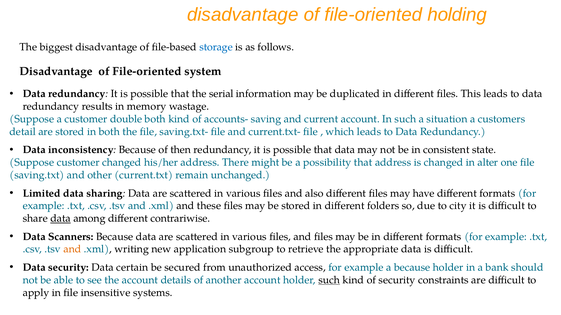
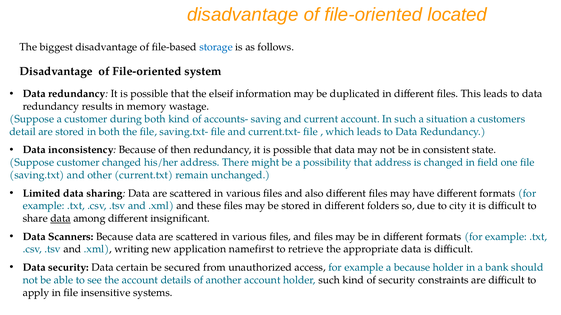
holding: holding -> located (457, 15)
serial: serial -> elseif (221, 94)
double: double -> during (126, 119)
alter: alter -> field (488, 163)
contrariwise: contrariwise -> insignificant (180, 219)
and colour: orange -> black (73, 250)
subgroup: subgroup -> namefirst (251, 250)
such underline: present -> none (329, 280)
